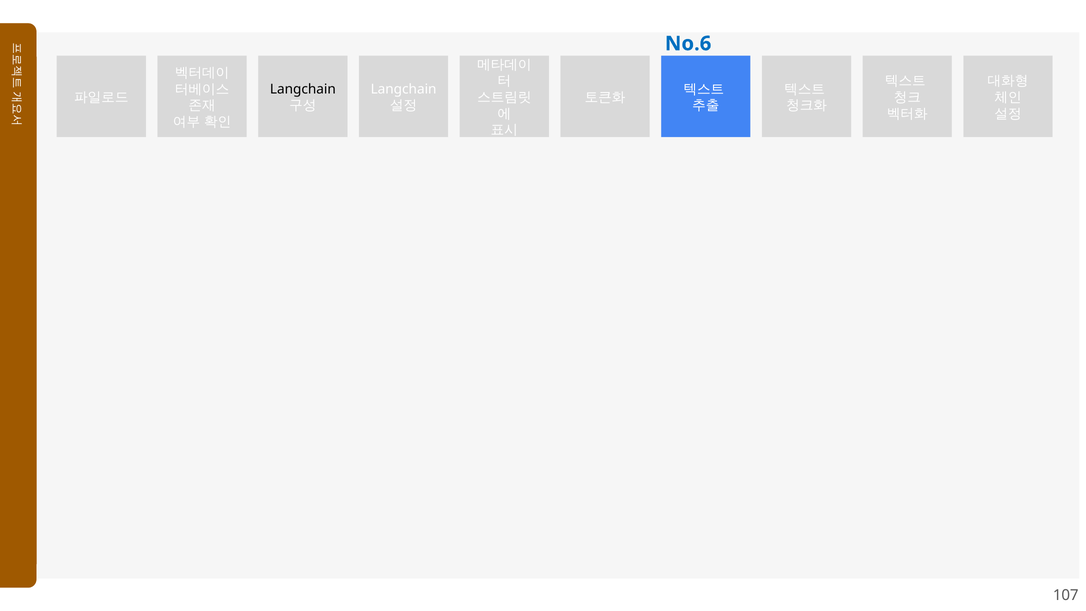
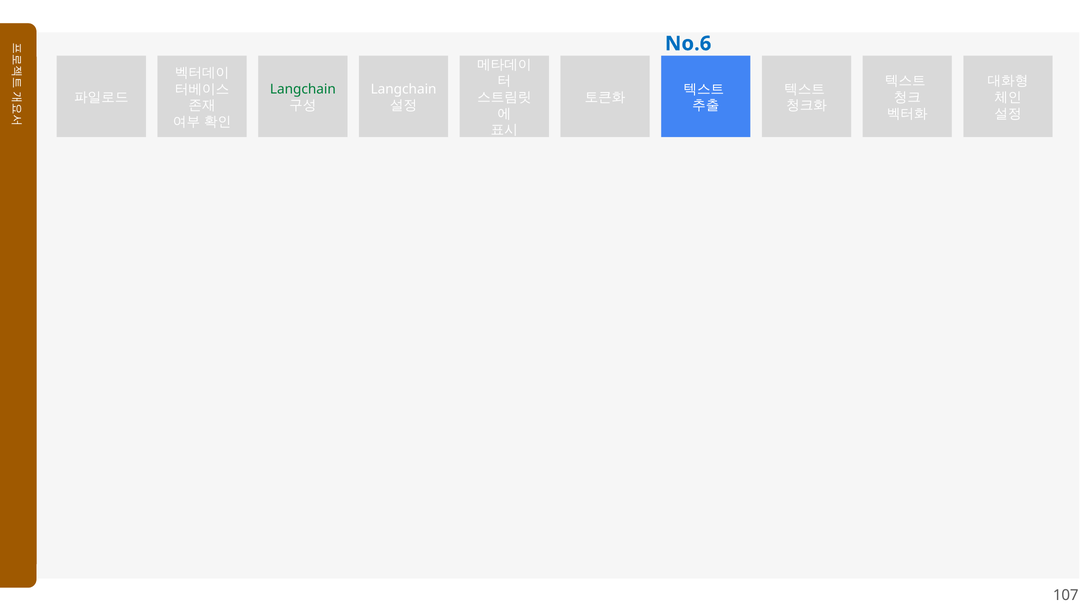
Langchain colour: black -> green (303, 89)
